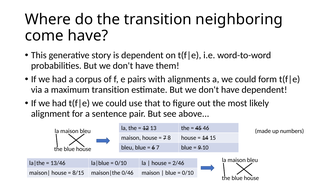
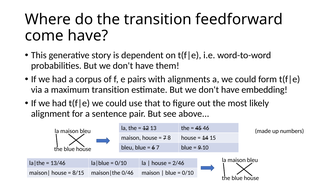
neighboring: neighboring -> feedforward (239, 19)
have dependent: dependent -> embedding (264, 90)
